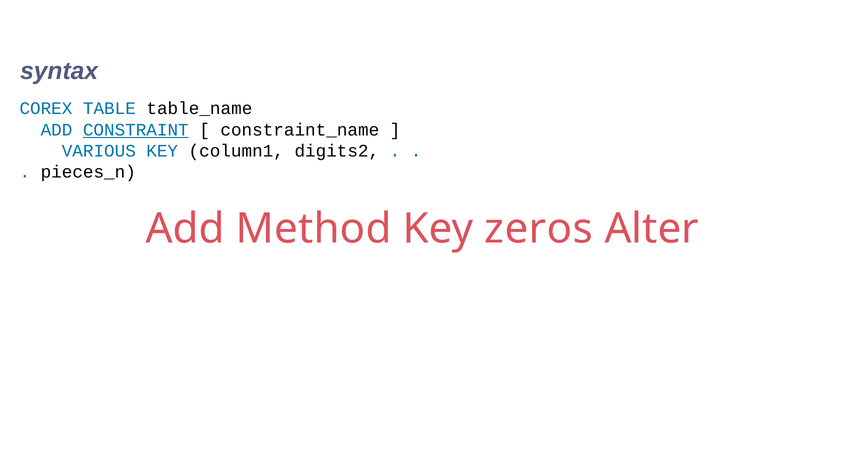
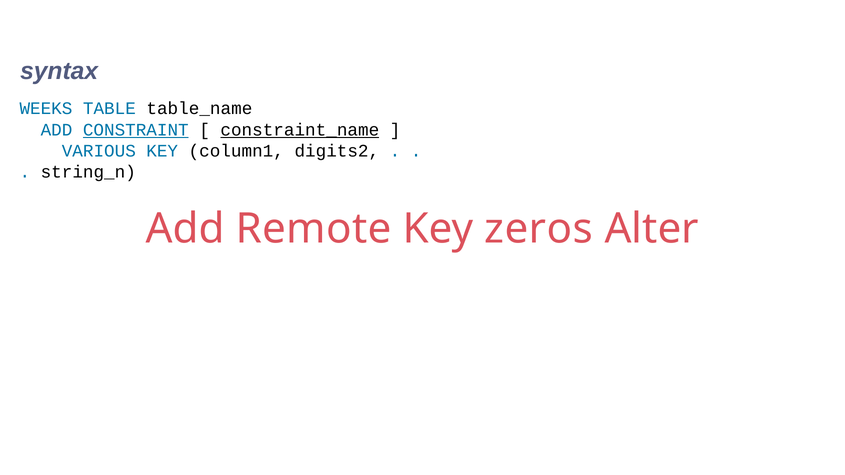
COREX: COREX -> WEEKS (46, 109)
constraint_name underline: none -> present (300, 130)
pieces_n: pieces_n -> string_n (88, 172)
Method: Method -> Remote (314, 229)
